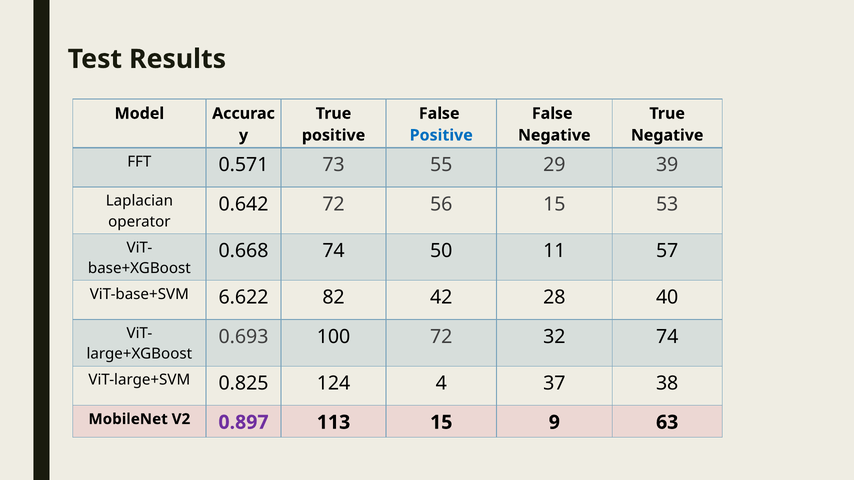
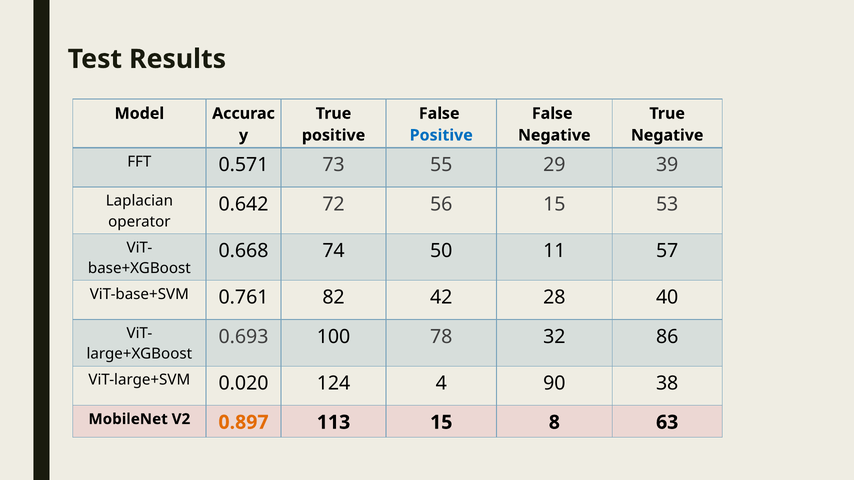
6.622: 6.622 -> 0.761 (244, 298)
100 72: 72 -> 78 (441, 337)
32 74: 74 -> 86 (667, 337)
0.825: 0.825 -> 0.020 (244, 384)
37: 37 -> 90 (554, 384)
0.897 colour: purple -> orange (243, 423)
9: 9 -> 8 (554, 423)
